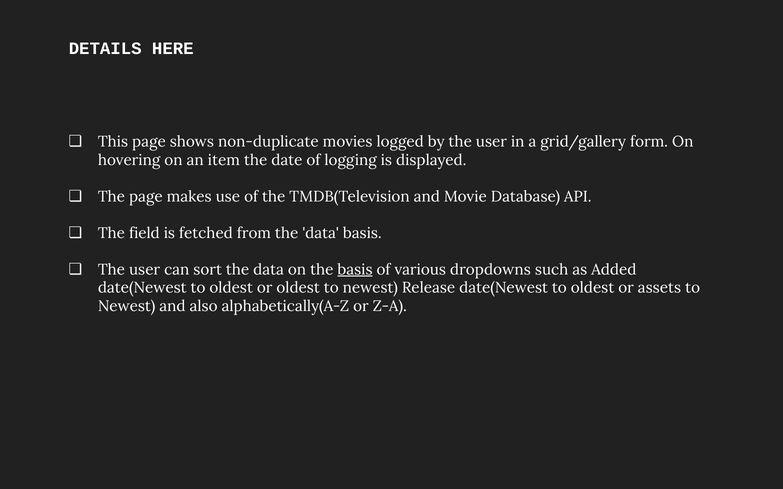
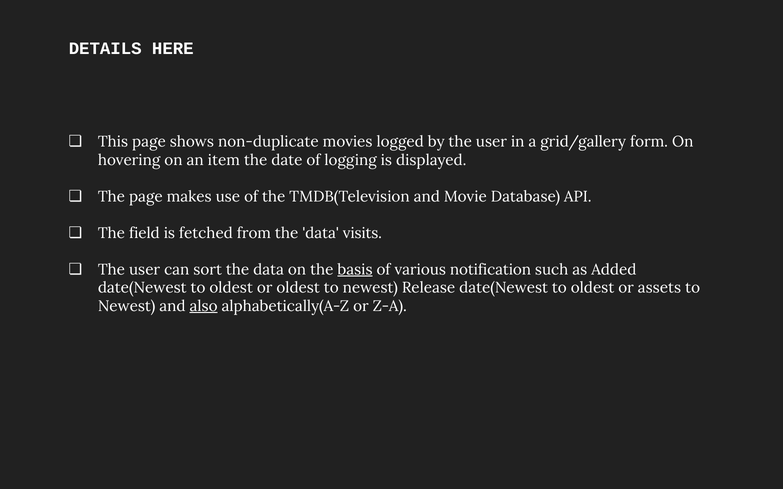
data basis: basis -> visits (362, 233)
dropdowns: dropdowns -> notification (490, 270)
also underline: none -> present (204, 306)
